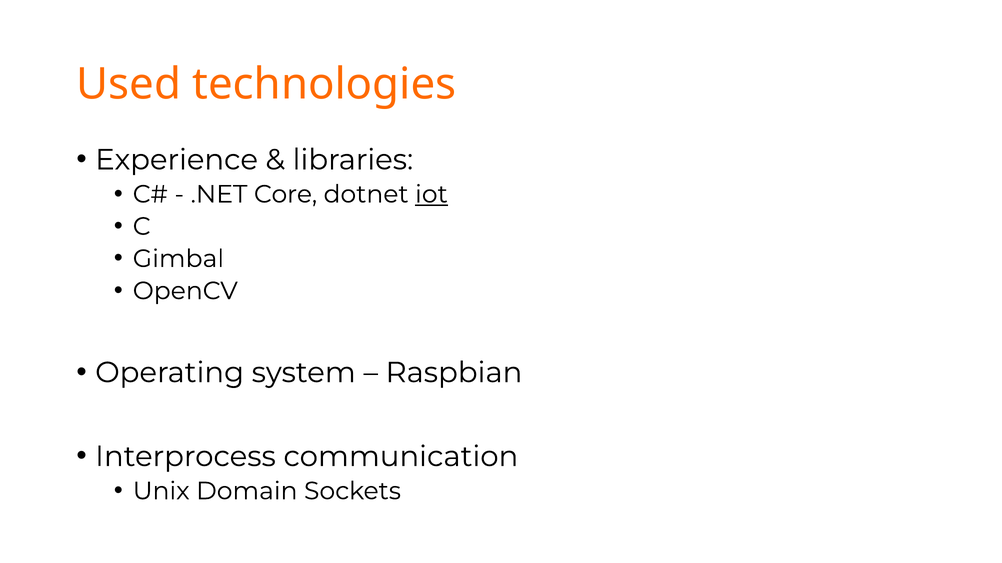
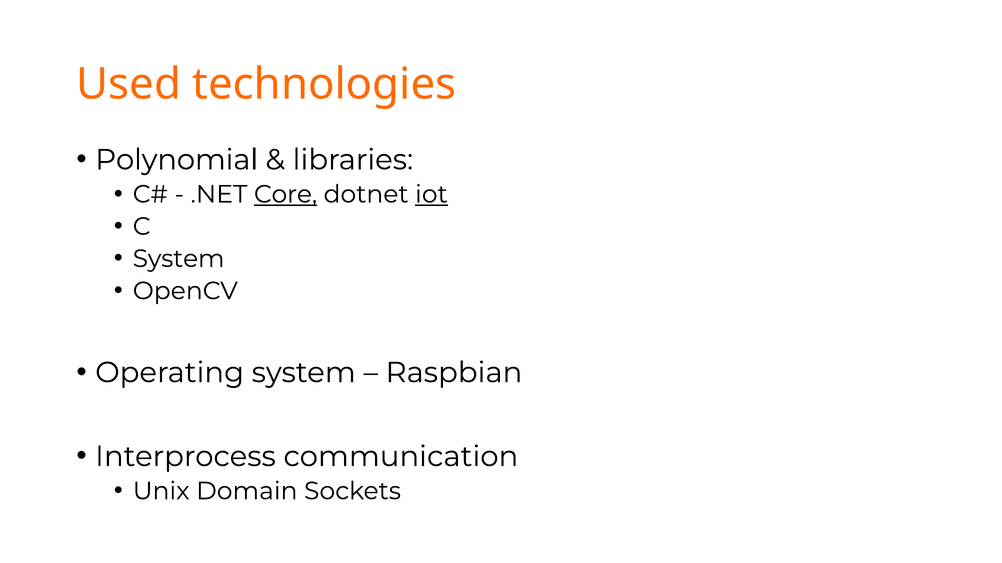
Experience: Experience -> Polynomial (177, 160)
Core underline: none -> present (286, 194)
Gimbal: Gimbal -> System (179, 259)
